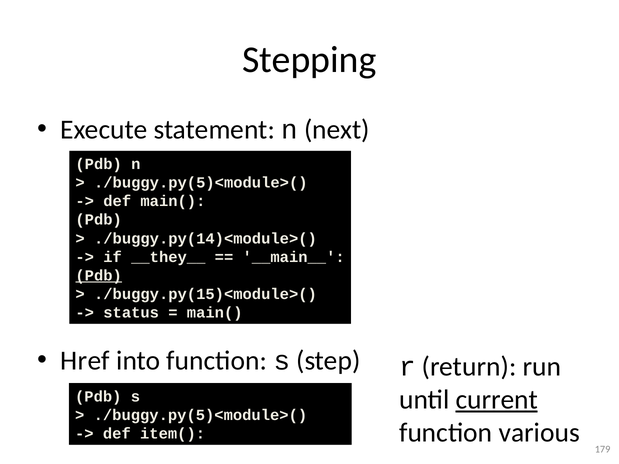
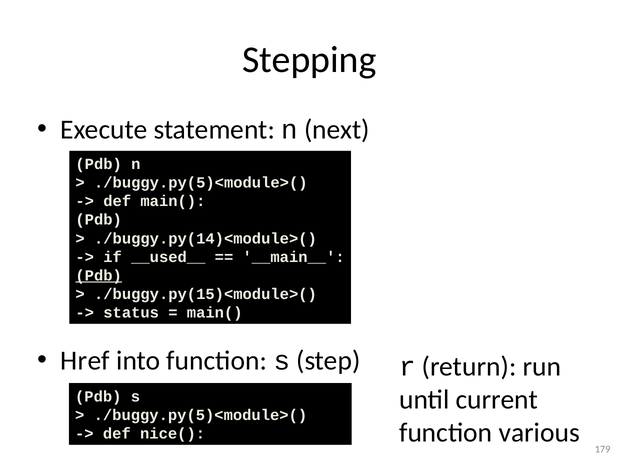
__they__: __they__ -> __used__ (168, 257)
current underline: present -> none (497, 400)
item(: item( -> nice( (173, 434)
